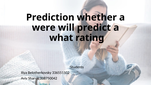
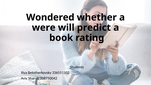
Prediction: Prediction -> Wondered (50, 17)
what: what -> book (61, 38)
